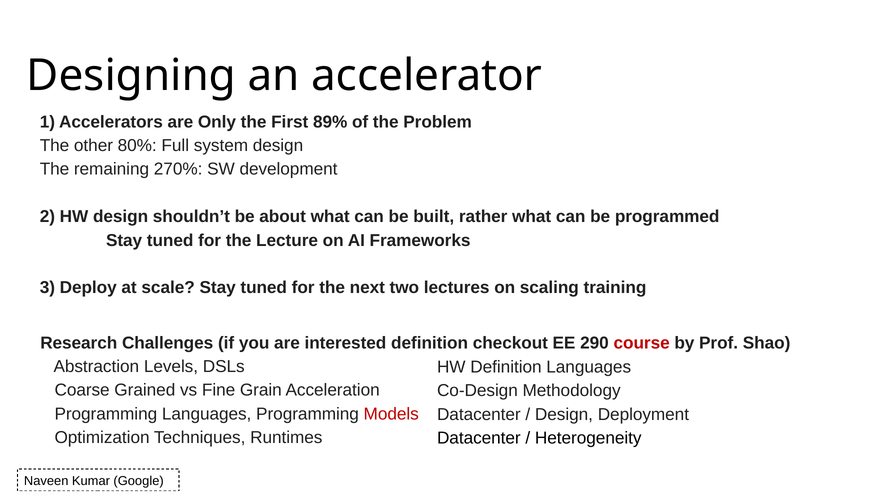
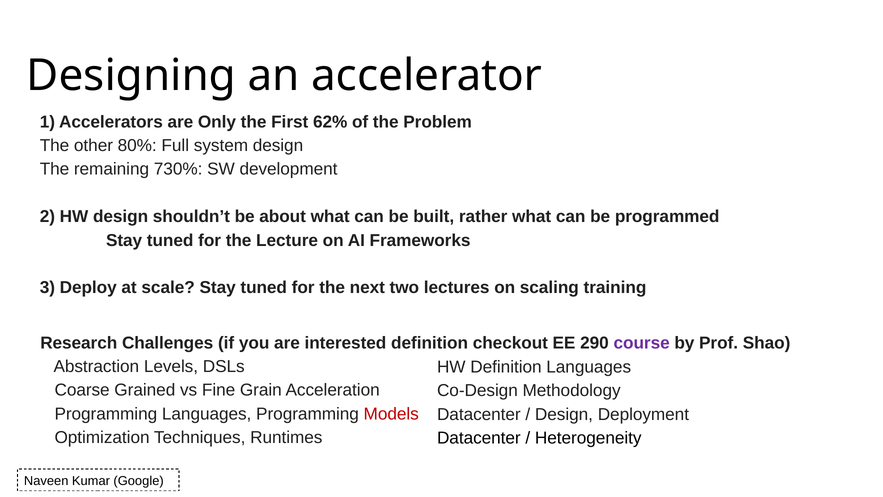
89%: 89% -> 62% (330, 122)
270%: 270% -> 730% (178, 169)
course colour: red -> purple (642, 343)
